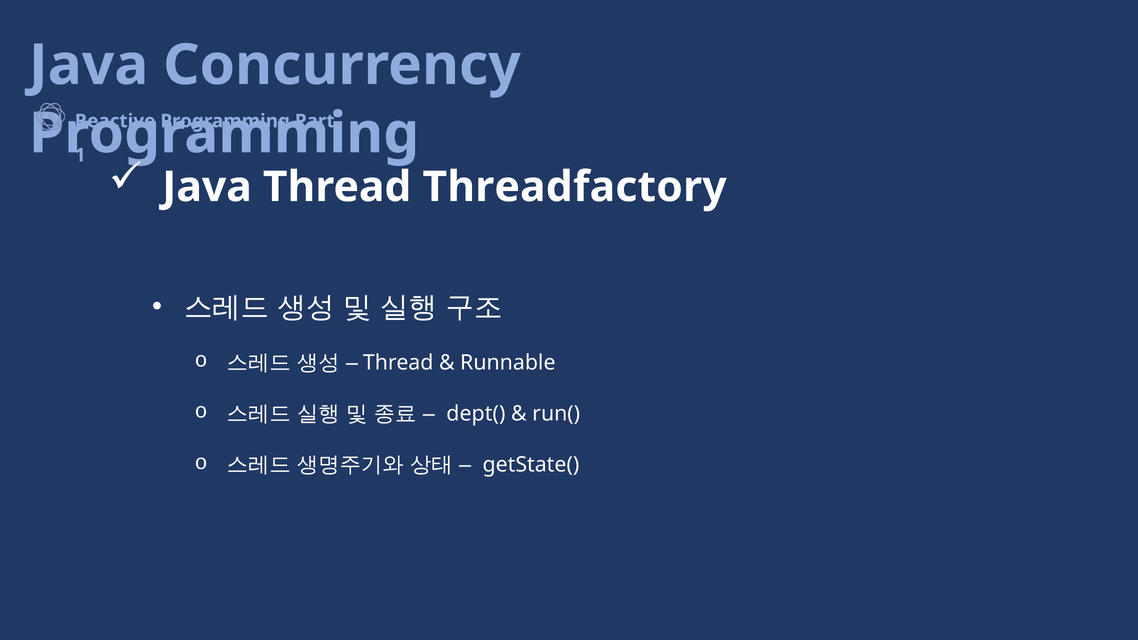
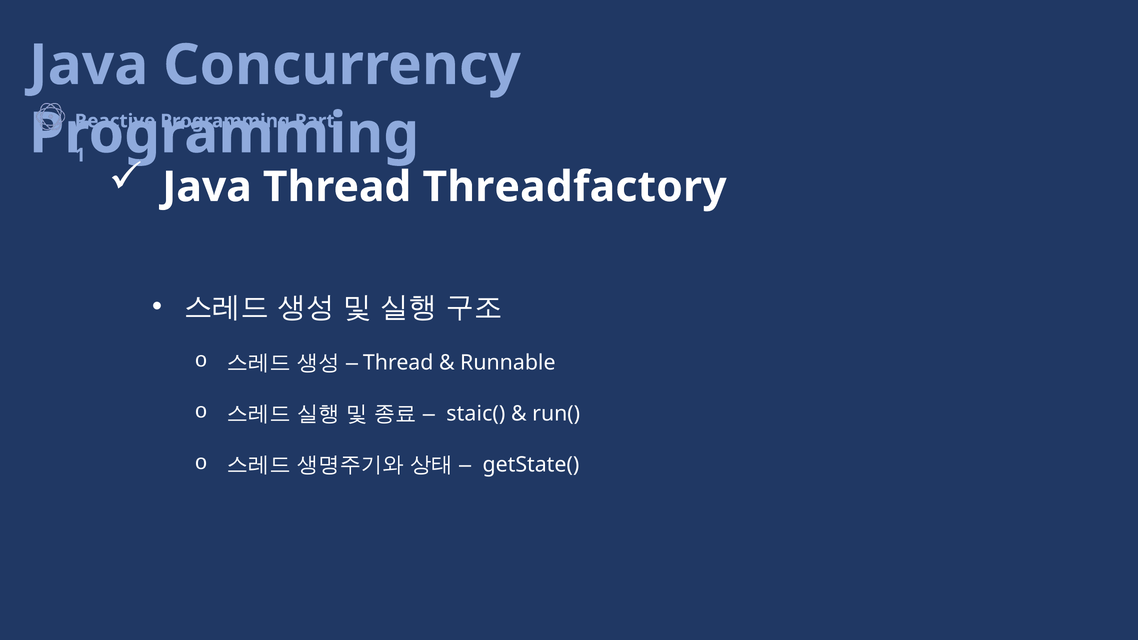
dept(: dept( -> staic( (476, 414)
